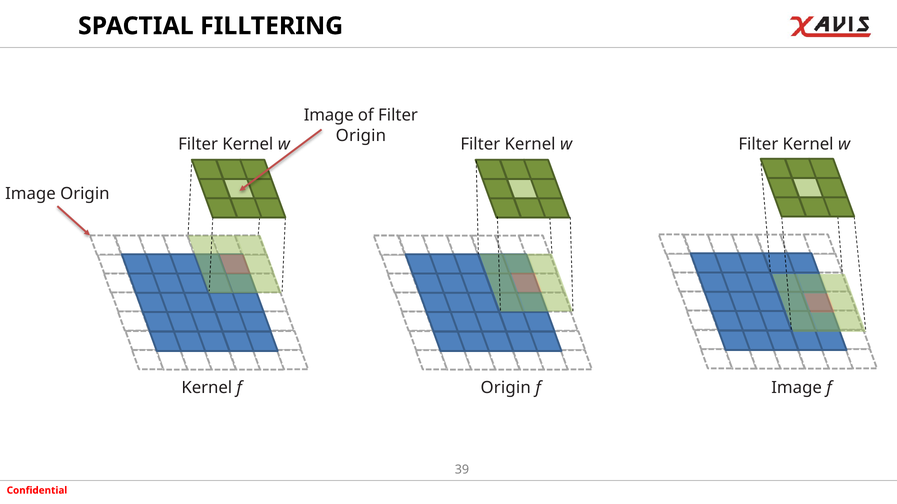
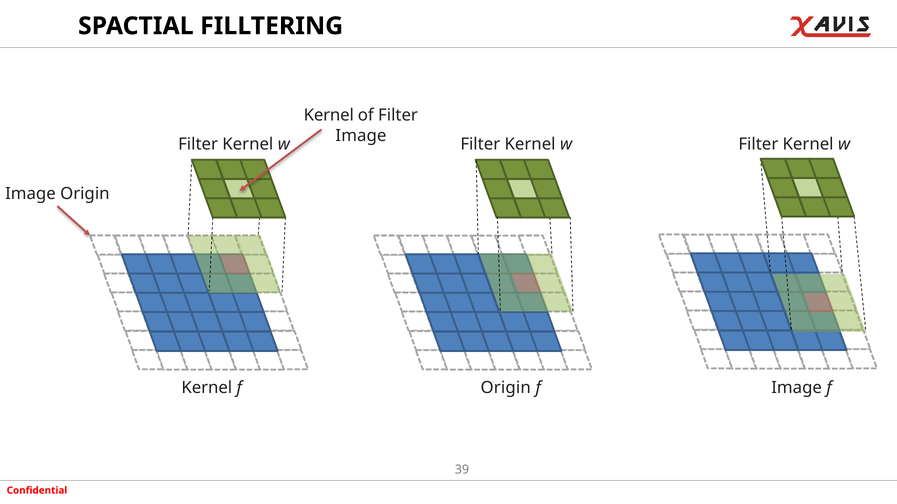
Image: Image -> Kernel (329, 115)
Origin: Origin -> Image (361, 136)
